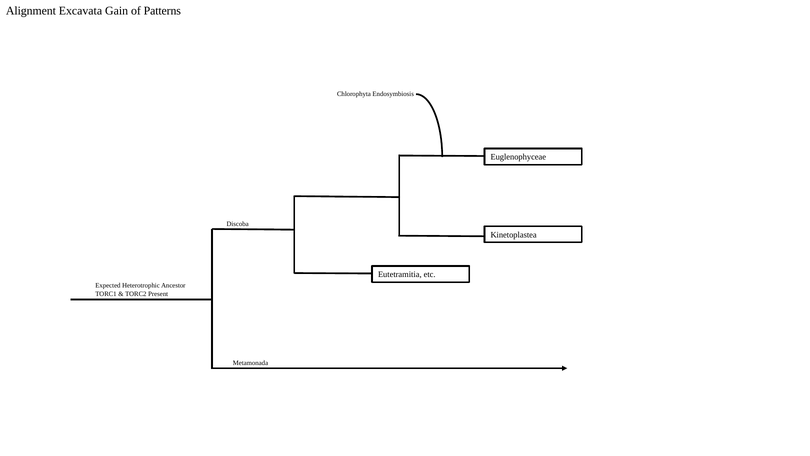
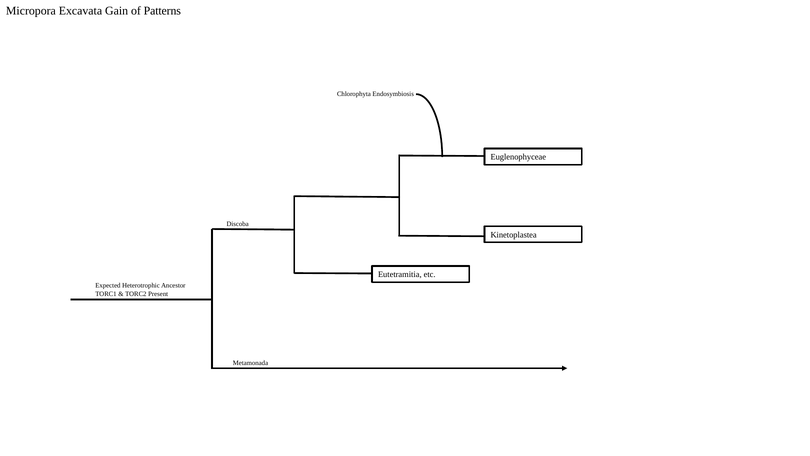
Alignment: Alignment -> Micropora (31, 11)
